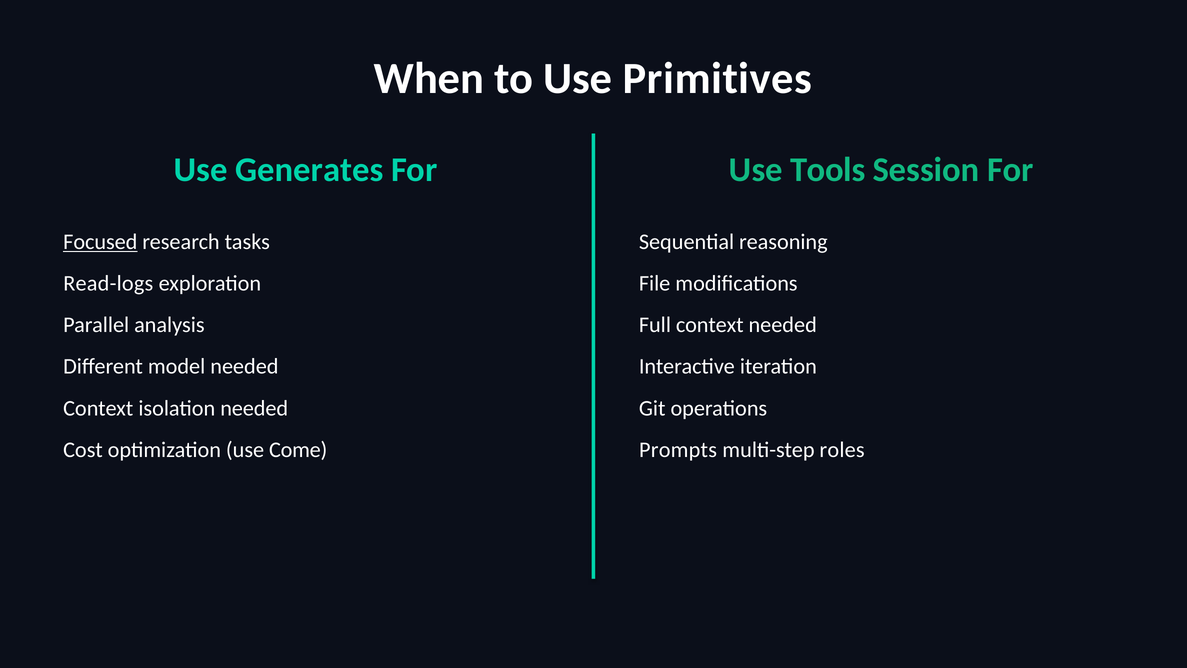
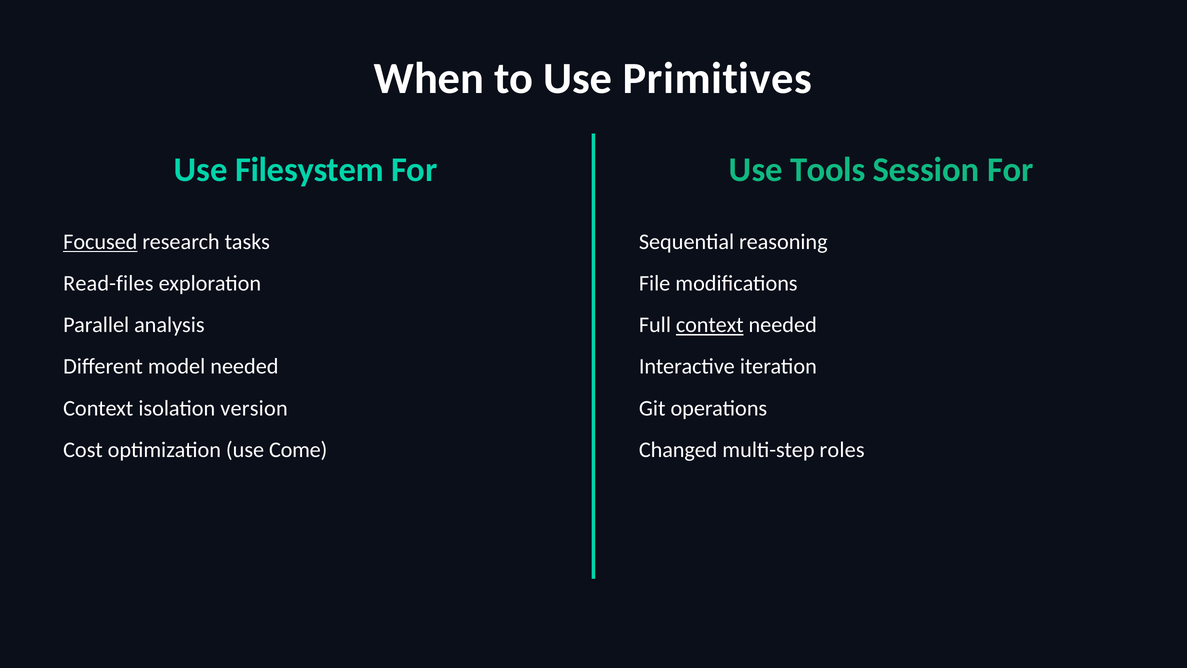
Generates: Generates -> Filesystem (310, 170)
Read-logs: Read-logs -> Read-files (108, 283)
context underline: none -> present (710, 325)
isolation needed: needed -> version (254, 408)
Prompts: Prompts -> Changed (678, 450)
